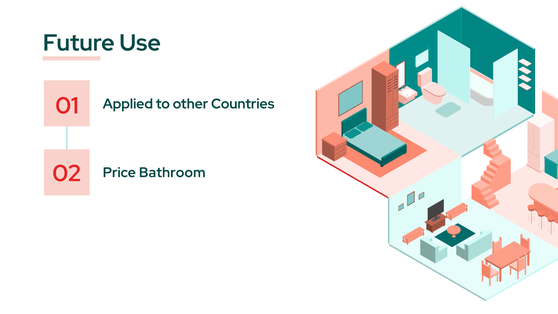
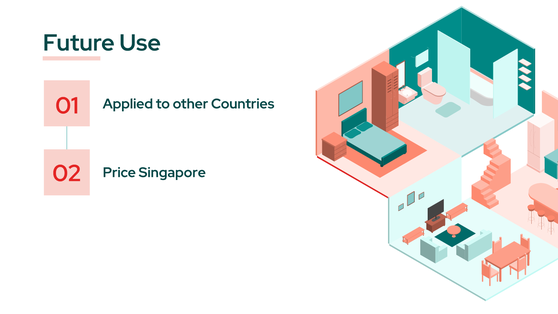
Bathroom: Bathroom -> Singapore (172, 172)
